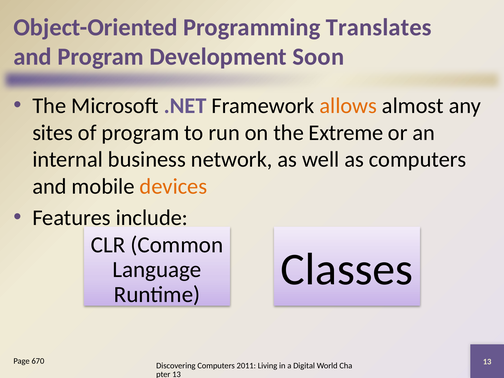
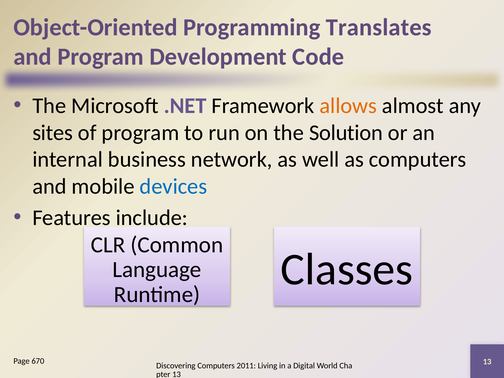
Soon: Soon -> Code (318, 57)
Extreme: Extreme -> Solution (346, 133)
devices colour: orange -> blue (173, 186)
